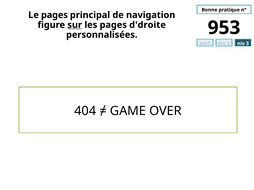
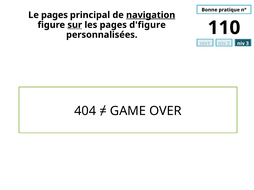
navigation underline: none -> present (151, 15)
d'droite: d'droite -> d'figure (148, 25)
953: 953 -> 110 (224, 28)
